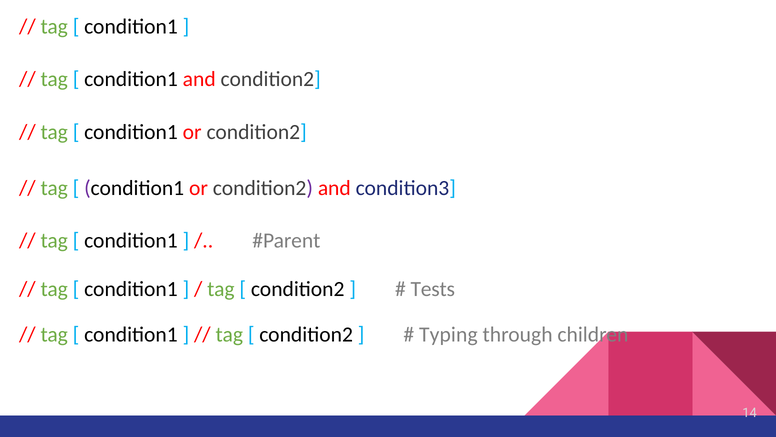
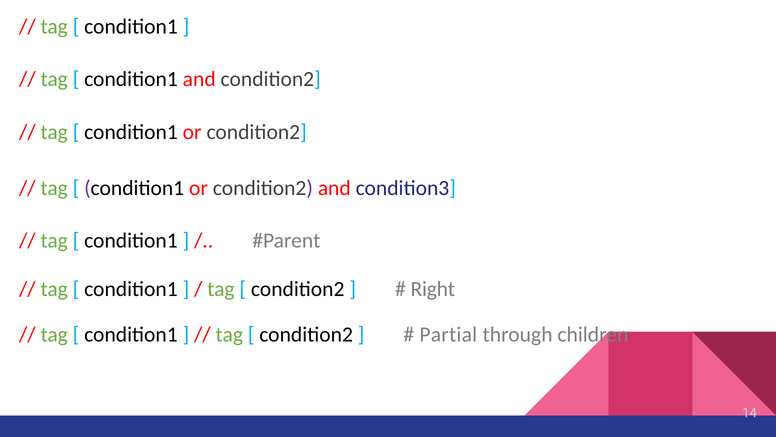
Tests: Tests -> Right (433, 289)
Typing: Typing -> Partial (448, 334)
